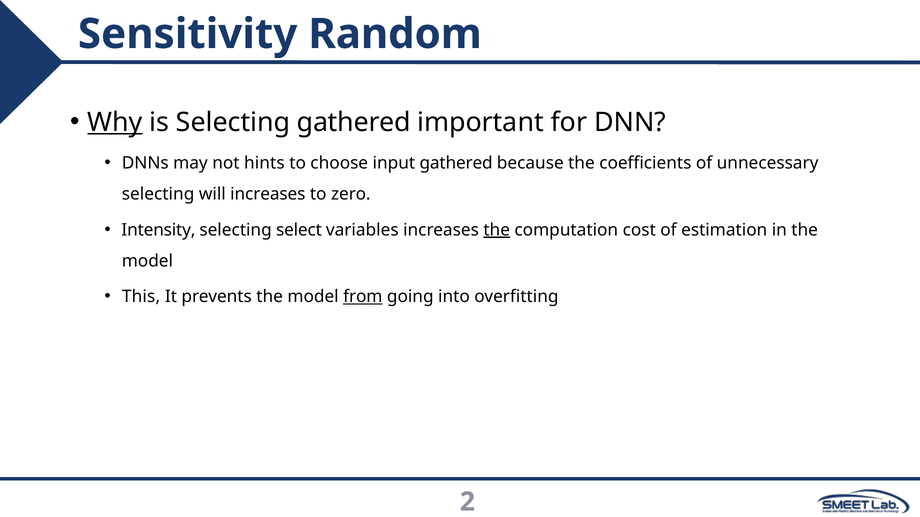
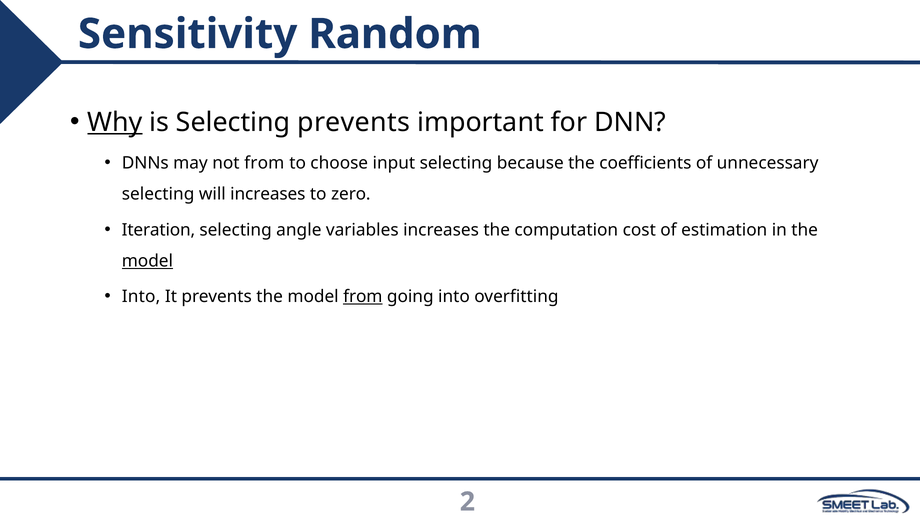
Selecting gathered: gathered -> prevents (354, 122)
not hints: hints -> from (264, 163)
input gathered: gathered -> selecting (456, 163)
Intensity: Intensity -> Iteration (158, 230)
select: select -> angle (299, 230)
the underline: present -> none (497, 230)
model underline: none -> present (147, 261)
This: This -> Into (141, 297)
